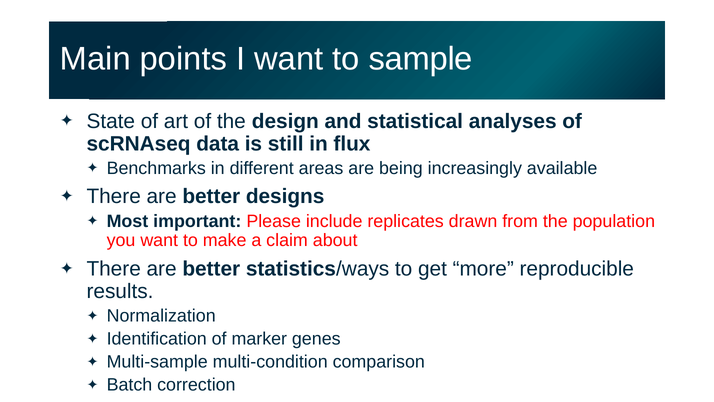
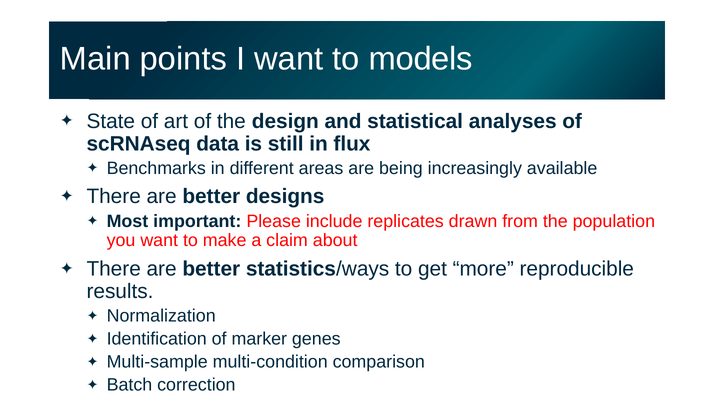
sample: sample -> models (421, 59)
